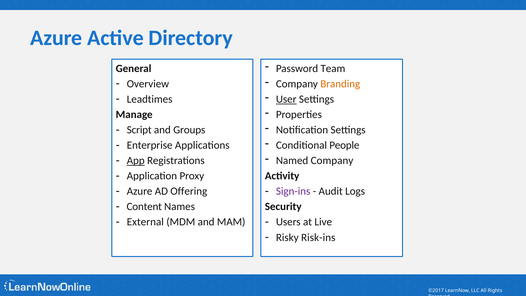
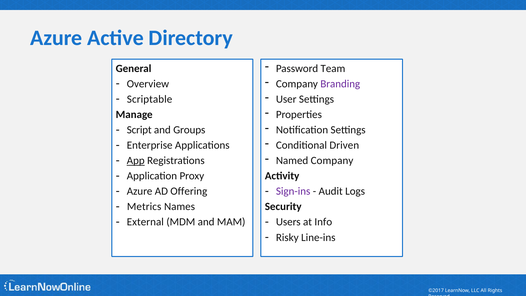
Branding colour: orange -> purple (340, 84)
User underline: present -> none (286, 99)
Leadtimes: Leadtimes -> Scriptable (150, 99)
People: People -> Driven (344, 145)
Content: Content -> Metrics (144, 207)
Live: Live -> Info (323, 222)
Risk-ins: Risk-ins -> Line-ins (318, 237)
